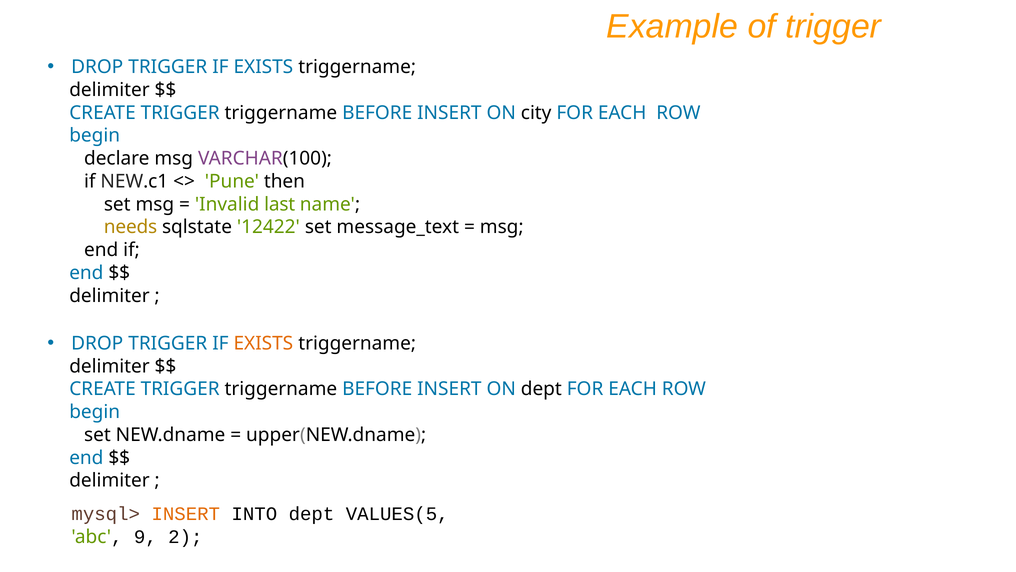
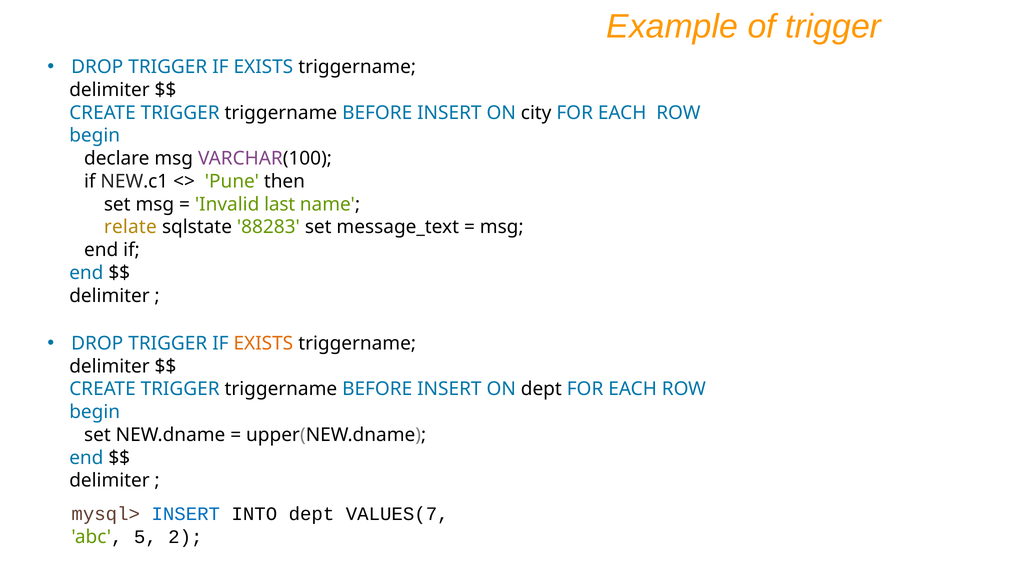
needs: needs -> relate (130, 227)
12422: 12422 -> 88283 (268, 227)
INSERT colour: orange -> blue (186, 514)
VALUES(5: VALUES(5 -> VALUES(7 (397, 514)
9: 9 -> 5 (145, 536)
